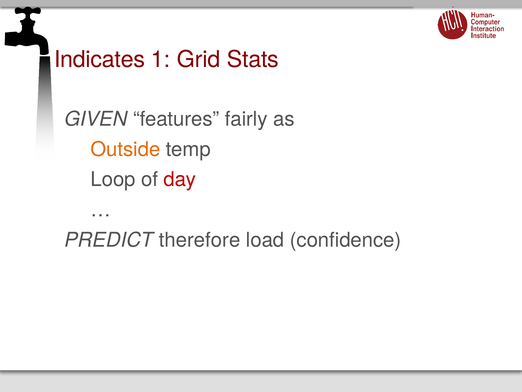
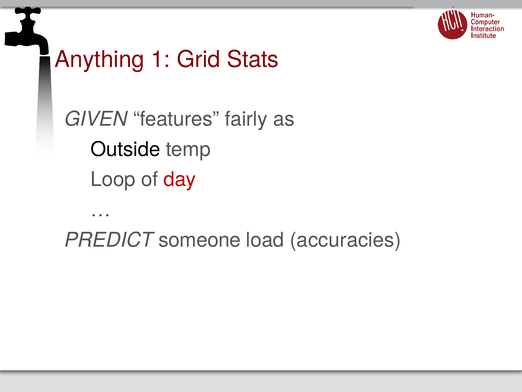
Indicates: Indicates -> Anything (99, 59)
Outside colour: orange -> black (125, 149)
therefore: therefore -> someone (200, 240)
confidence: confidence -> accuracies (346, 240)
